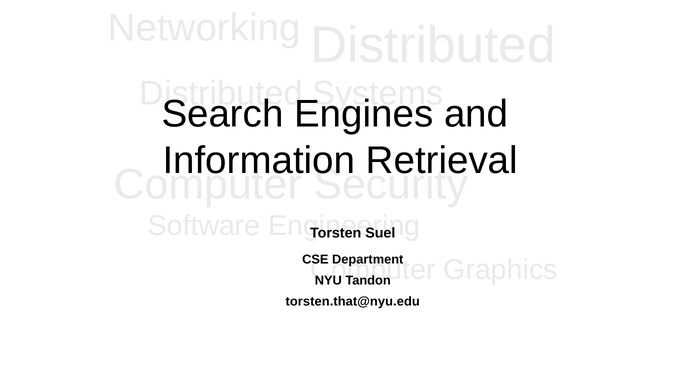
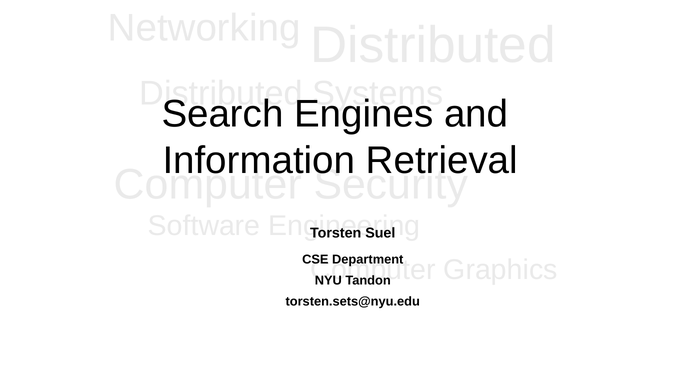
torsten.that@nyu.edu: torsten.that@nyu.edu -> torsten.sets@nyu.edu (353, 302)
